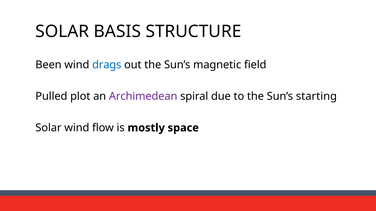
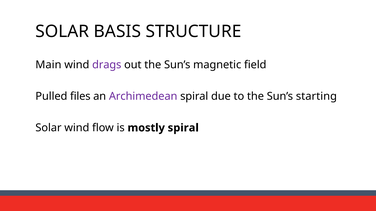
Been: Been -> Main (48, 65)
drags colour: blue -> purple (107, 65)
plot: plot -> files (80, 97)
mostly space: space -> spiral (183, 128)
